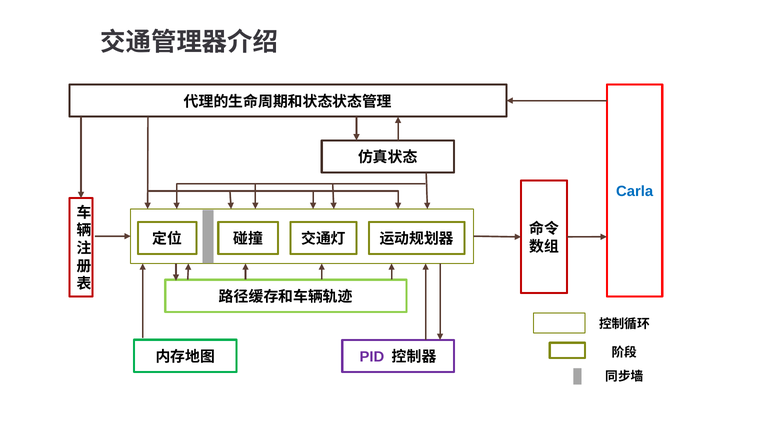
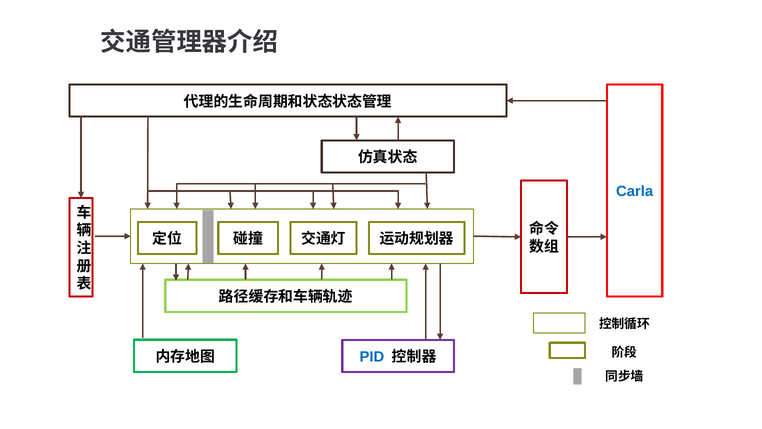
PID colour: purple -> blue (372, 357)
